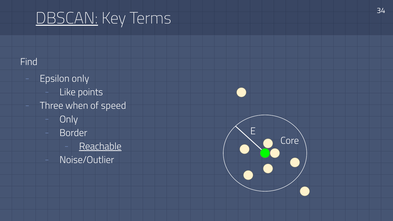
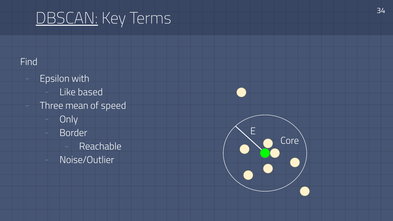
Epsilon only: only -> with (80, 79)
points: points -> based (90, 92)
when: when -> mean (77, 106)
Reachable underline: present -> none (100, 146)
